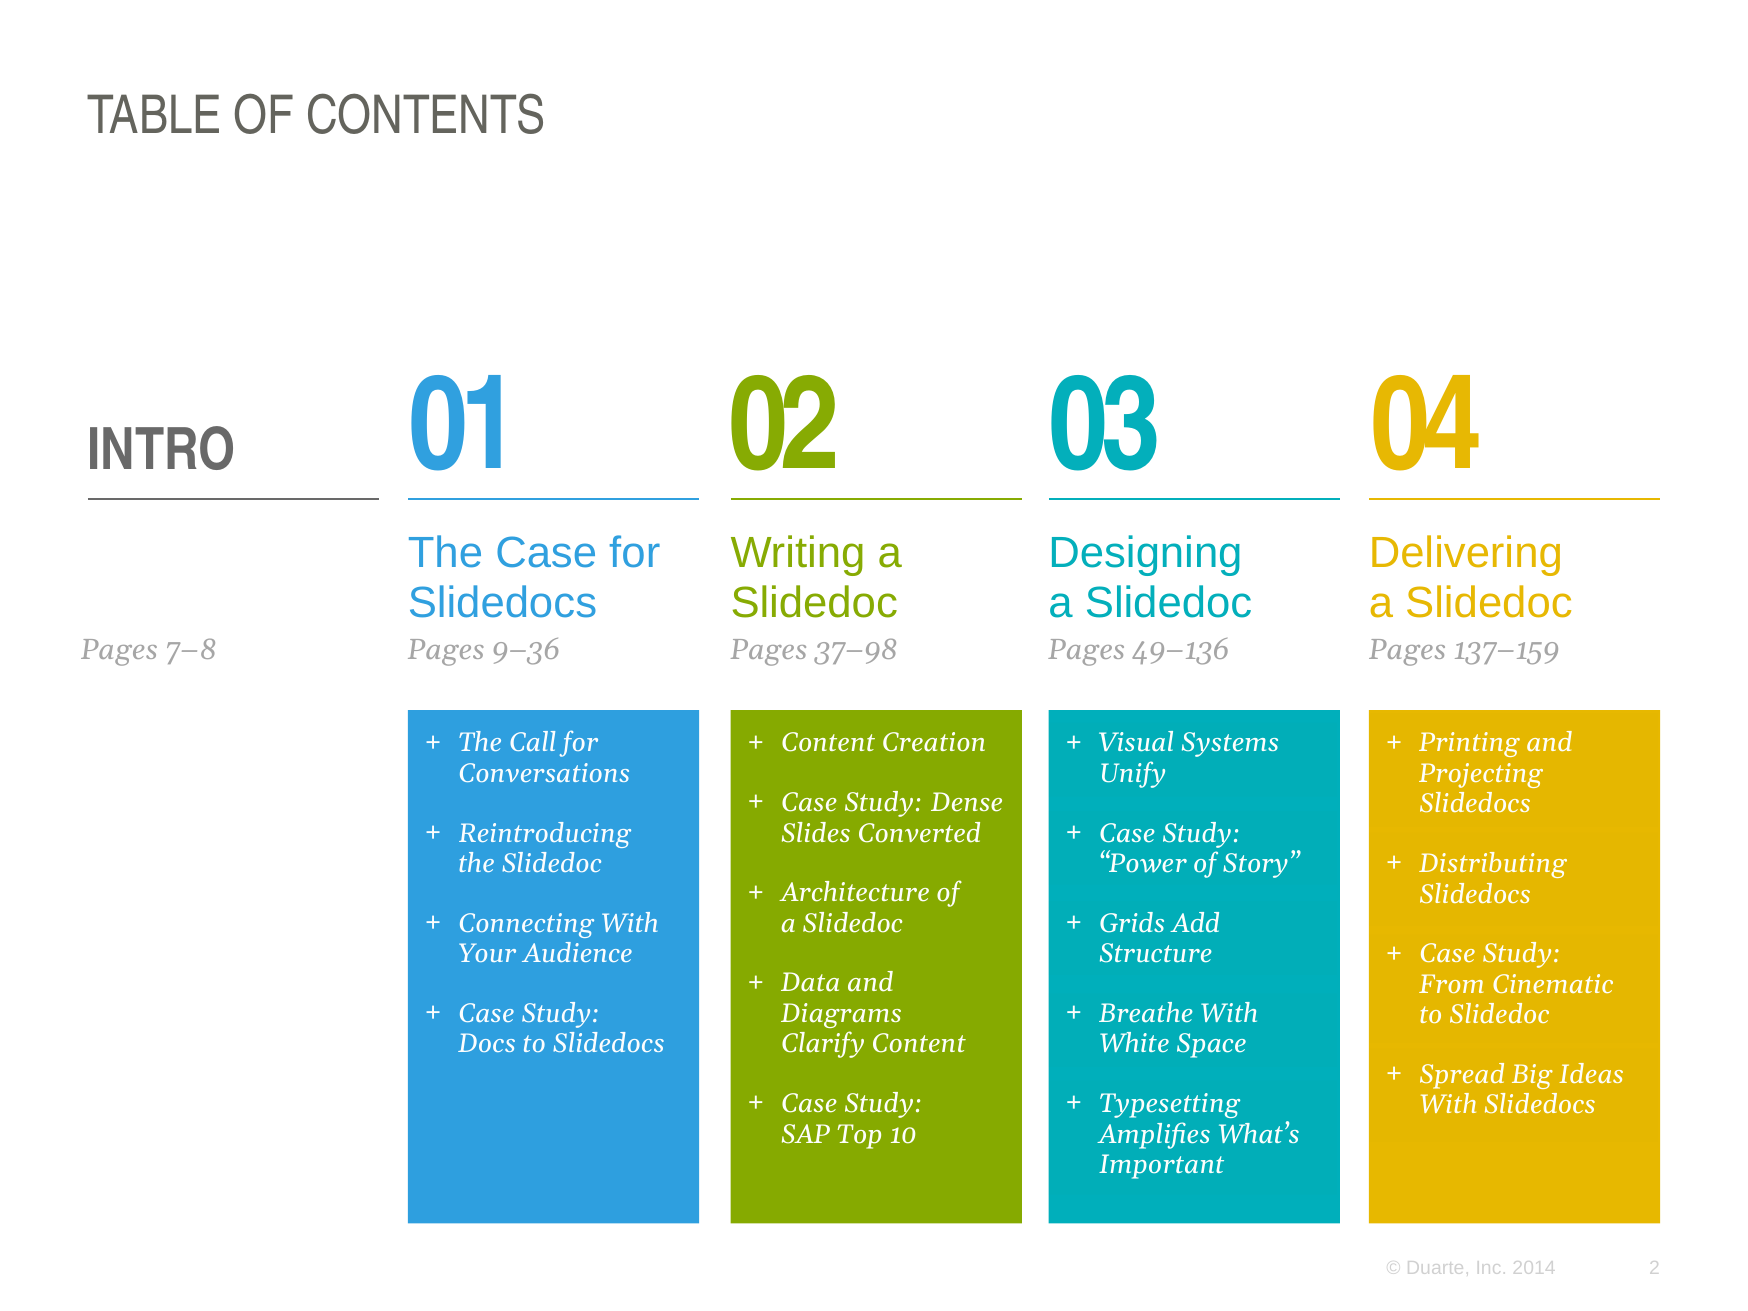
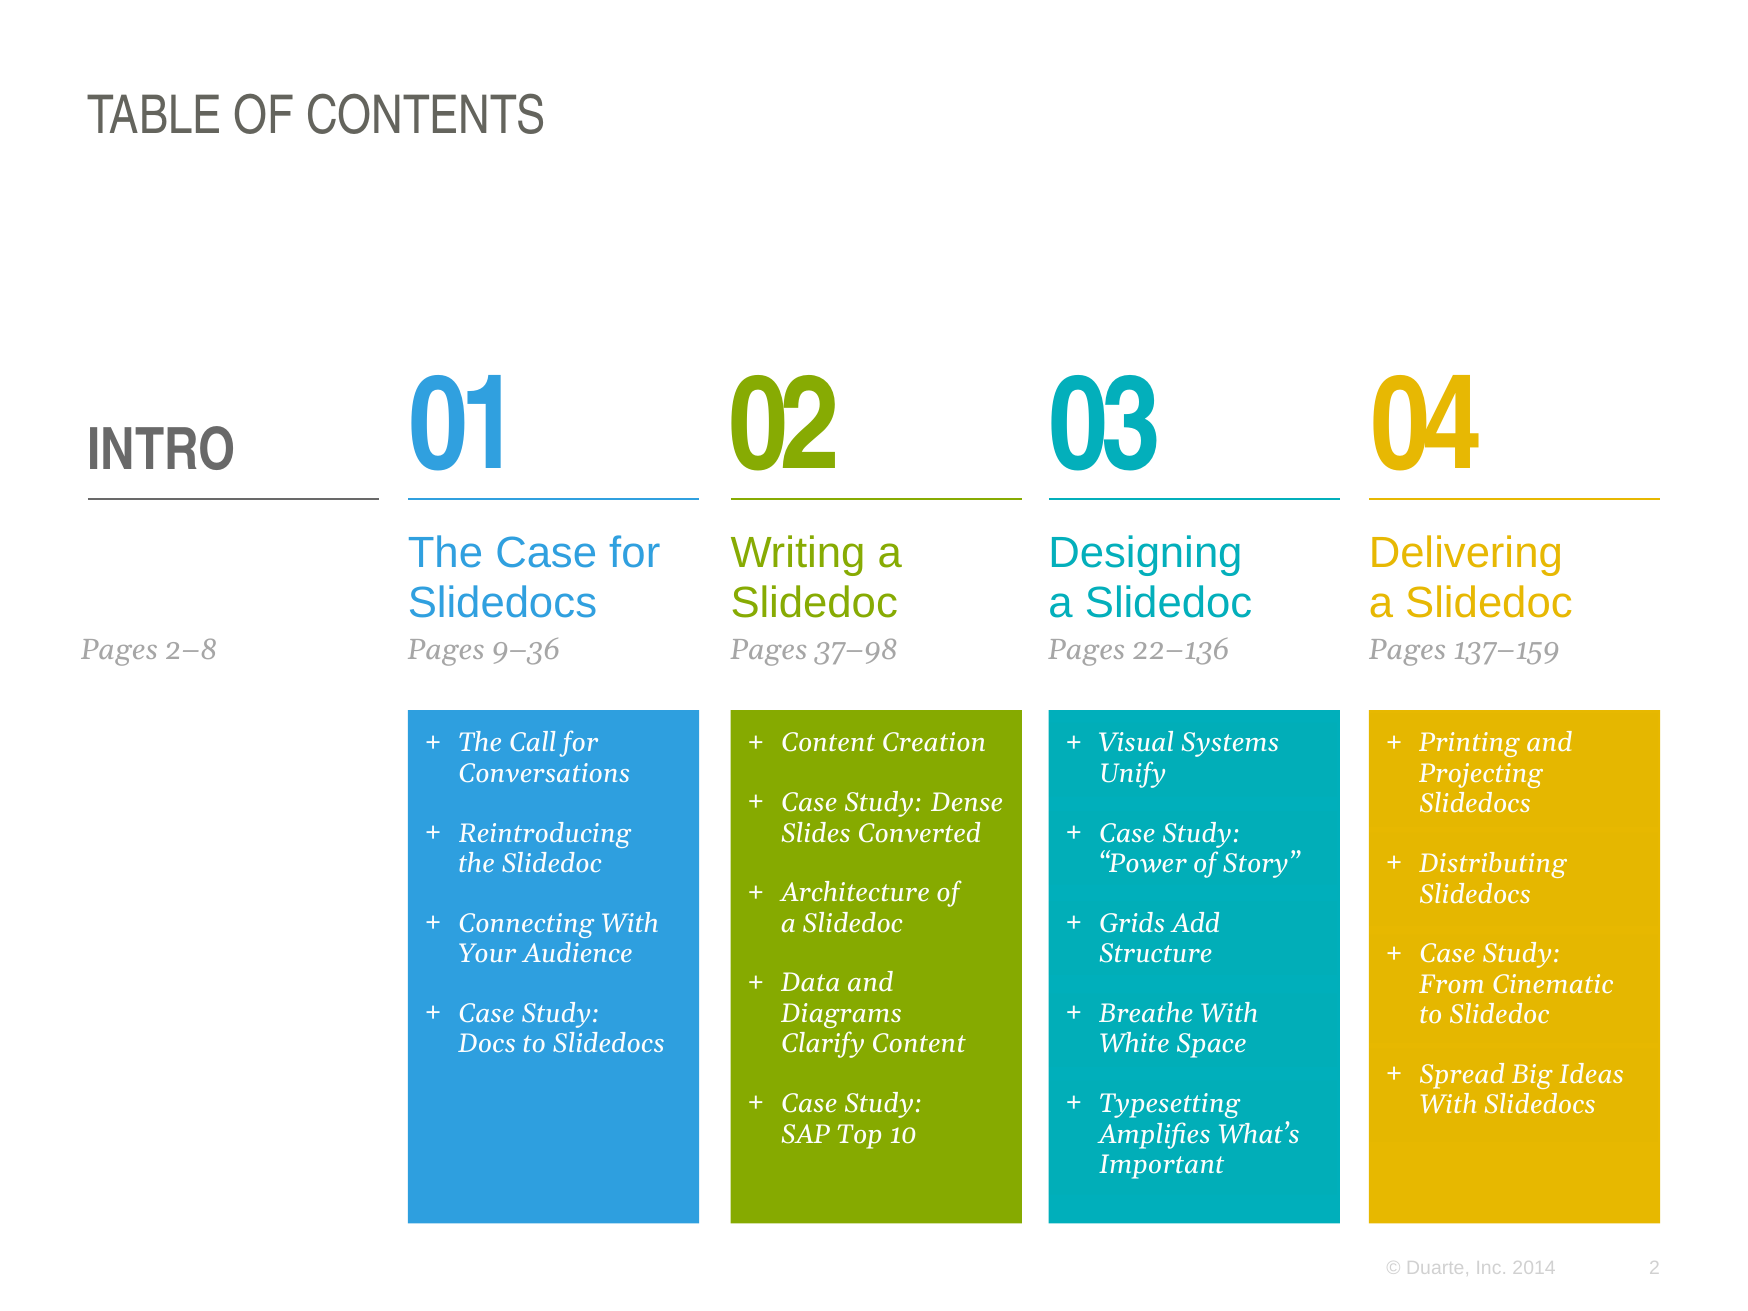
7–8: 7–8 -> 2–8 (191, 650)
49–136: 49–136 -> 22–136 (1181, 650)
